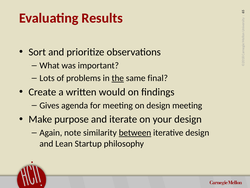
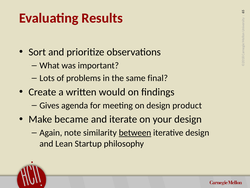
the underline: present -> none (118, 78)
design meeting: meeting -> product (187, 105)
purpose: purpose -> became (71, 119)
